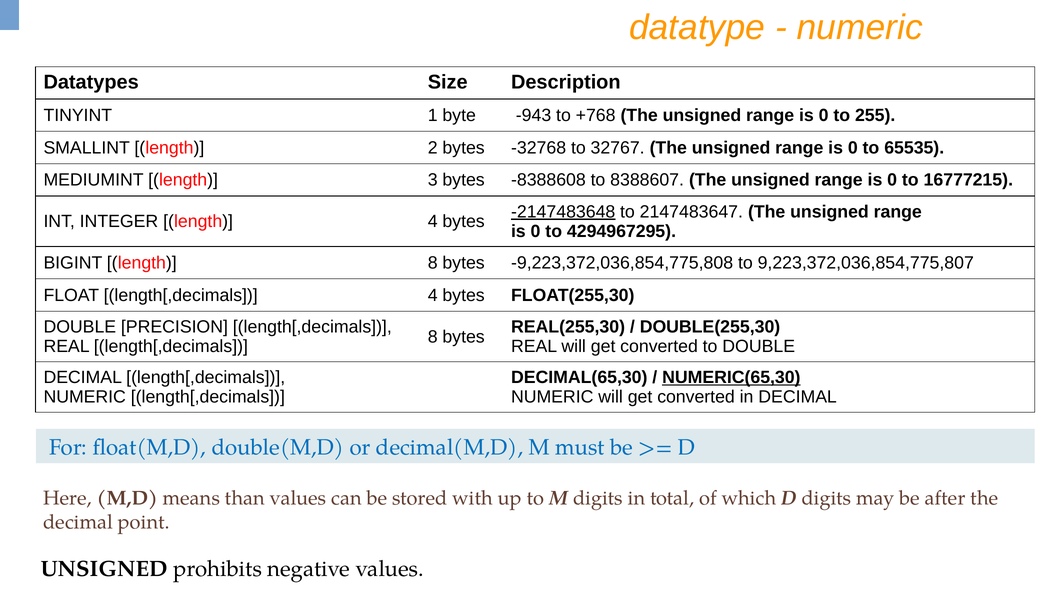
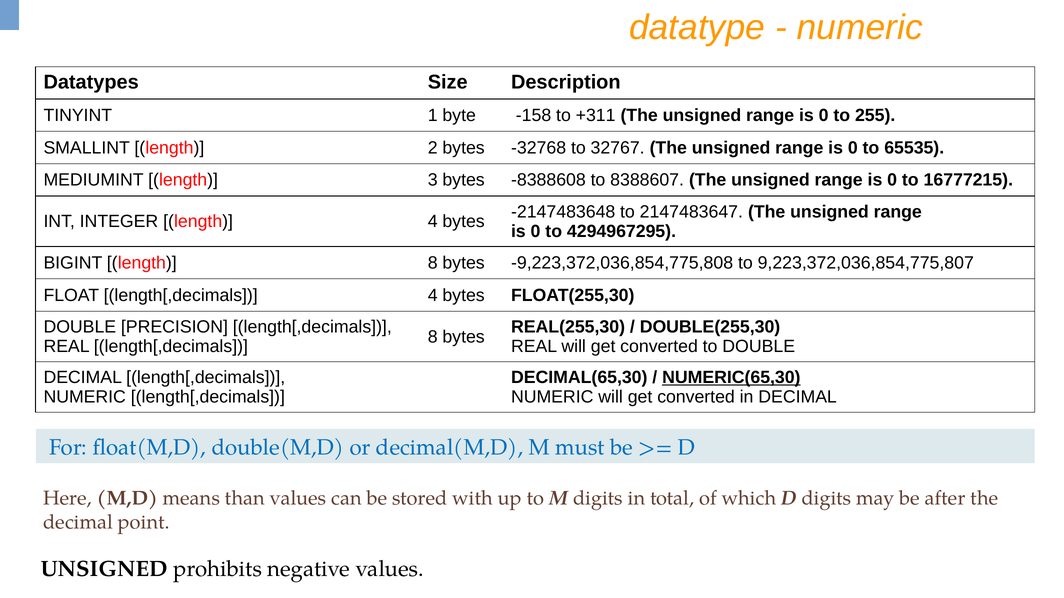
-943: -943 -> -158 (534, 116)
+768: +768 -> +311 (596, 116)
-2147483648 underline: present -> none (563, 212)
